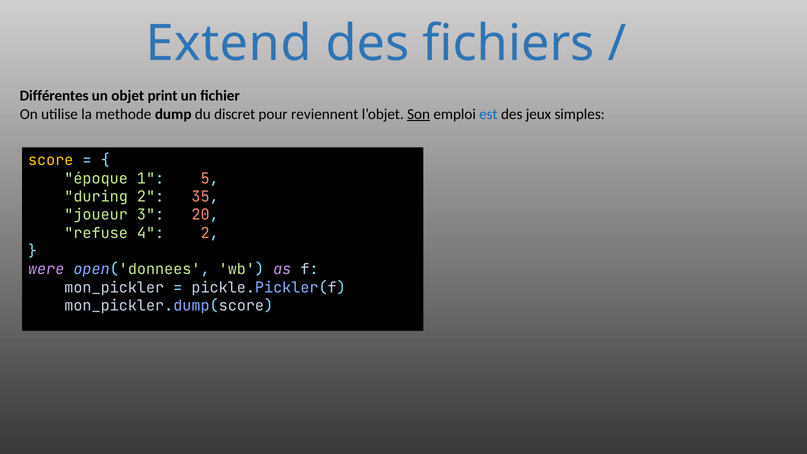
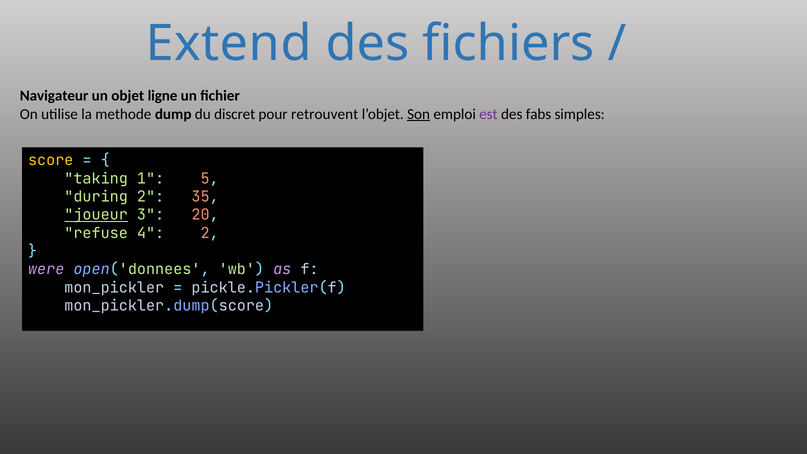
Différentes: Différentes -> Navigateur (54, 96)
print: print -> ligne (163, 96)
reviennent: reviennent -> retrouvent (325, 114)
est colour: blue -> purple (488, 114)
jeux: jeux -> fabs (538, 114)
époque: époque -> taking (96, 179)
joueur underline: none -> present (96, 215)
